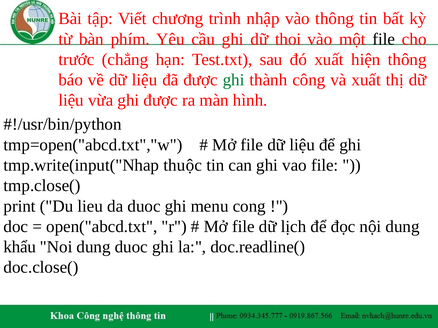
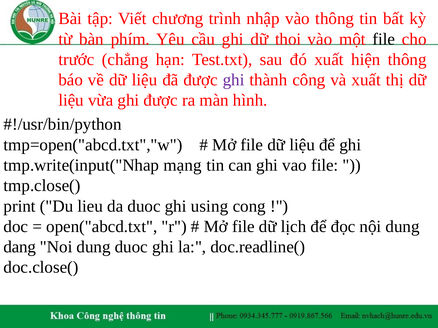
ghi colour: green -> purple (234, 80)
thuộc: thuộc -> mạng (183, 165)
menu: menu -> using (210, 206)
khẩu: khẩu -> dang (20, 247)
